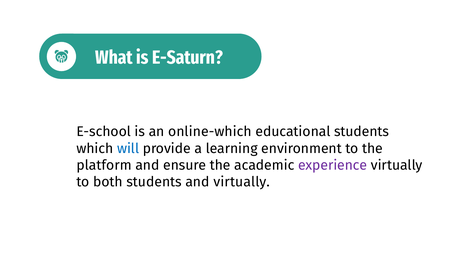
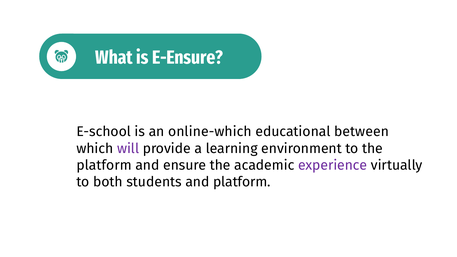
E-Saturn: E-Saturn -> E-Ensure (188, 58)
educational students: students -> between (362, 132)
will colour: blue -> purple (128, 148)
and virtually: virtually -> platform (242, 182)
